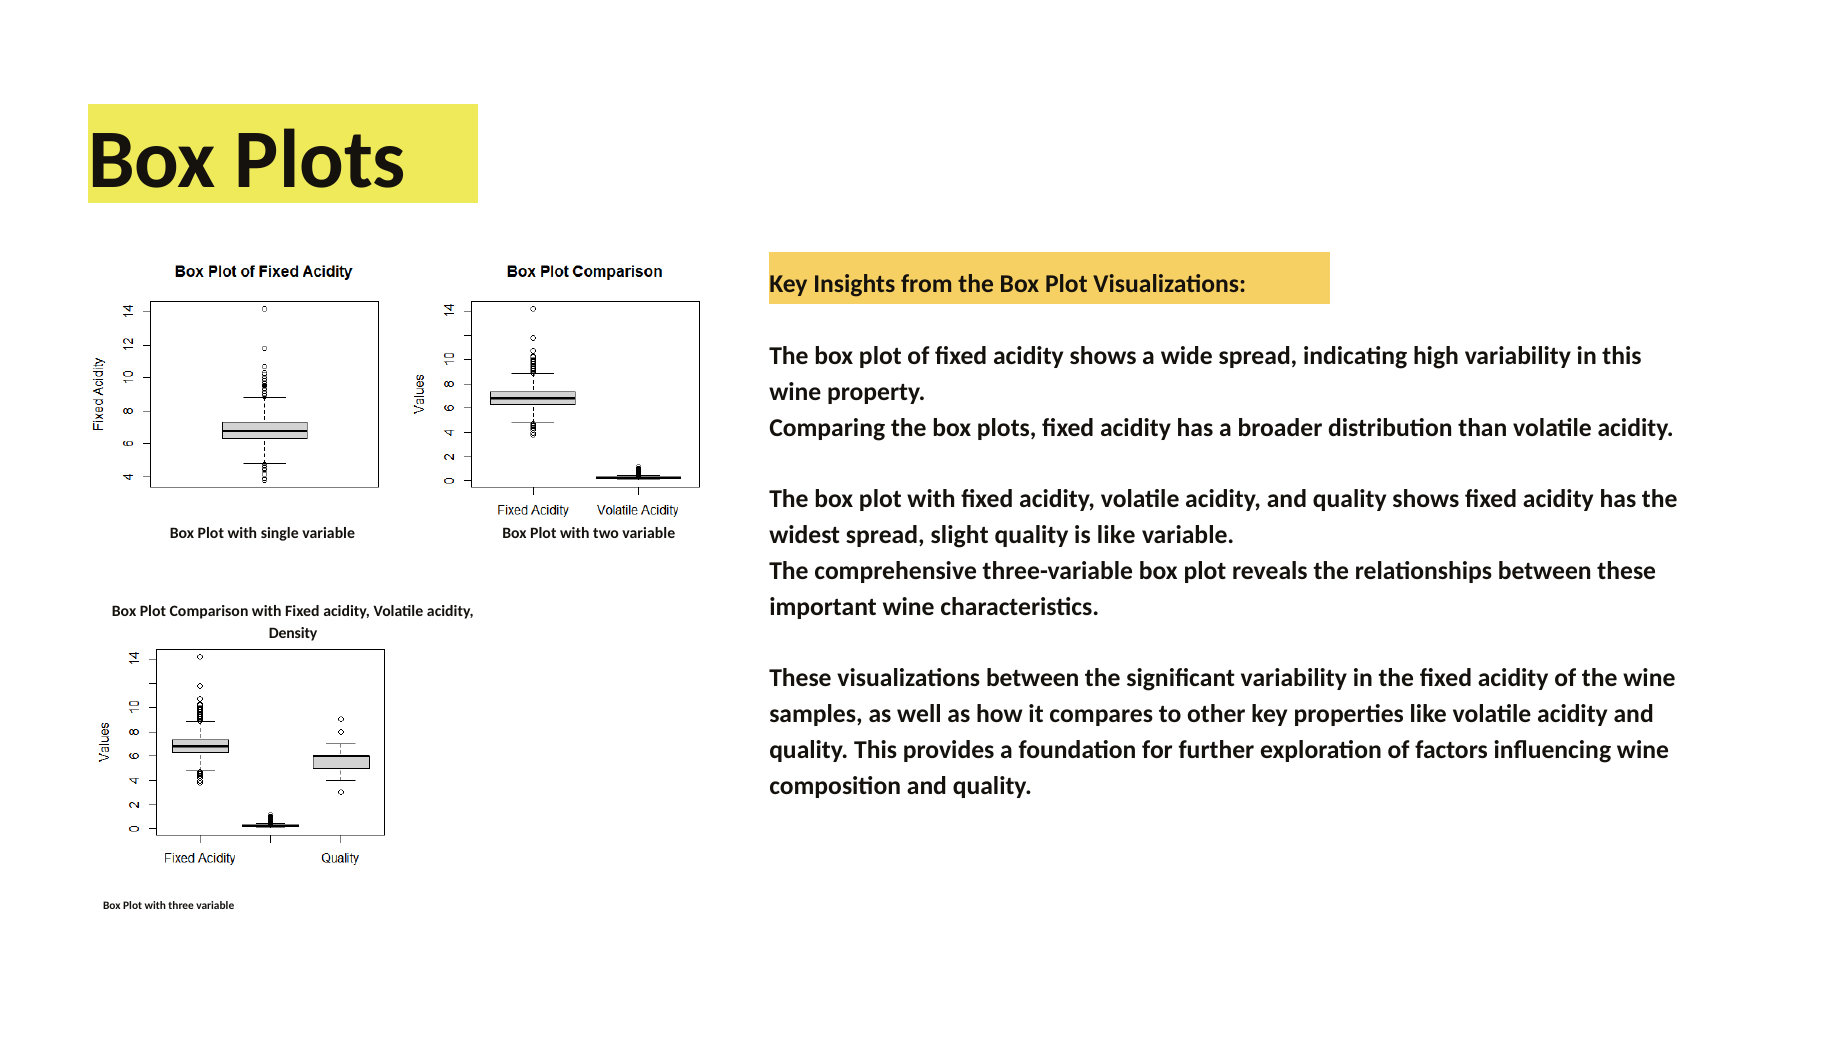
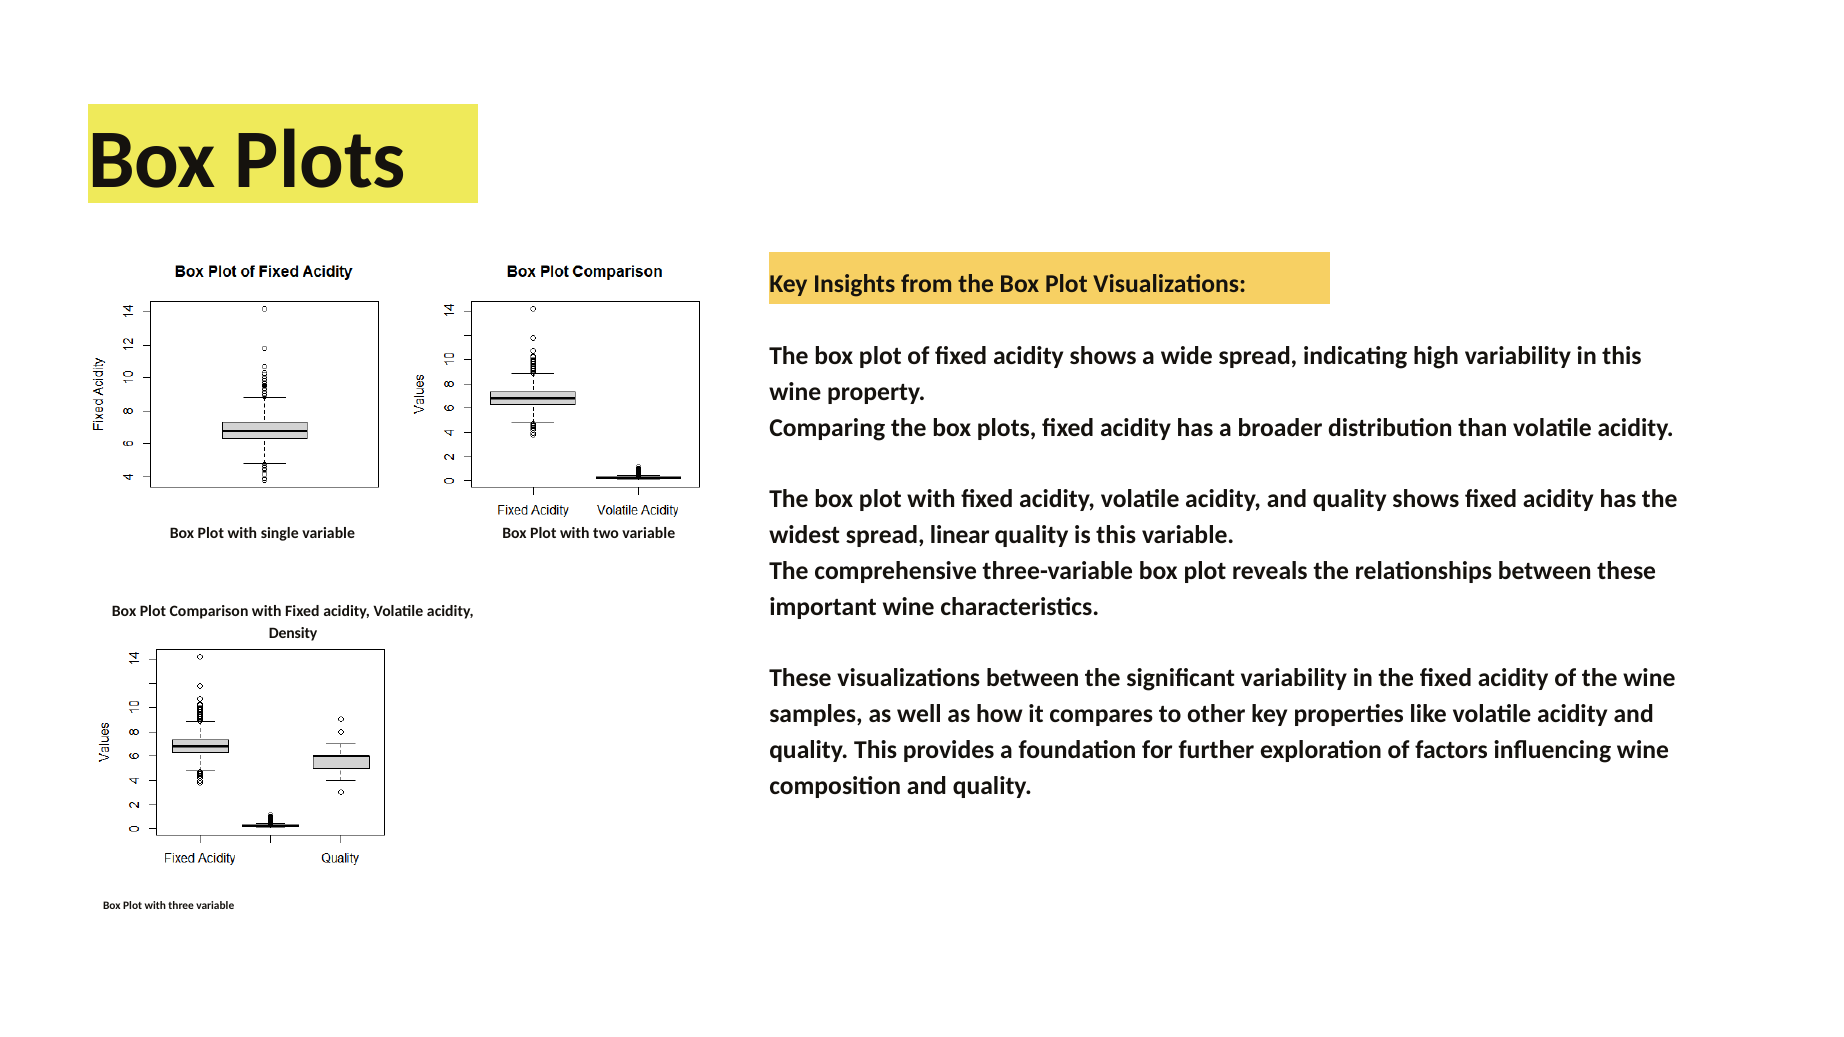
slight: slight -> linear (960, 535)
is like: like -> this (1116, 535)
